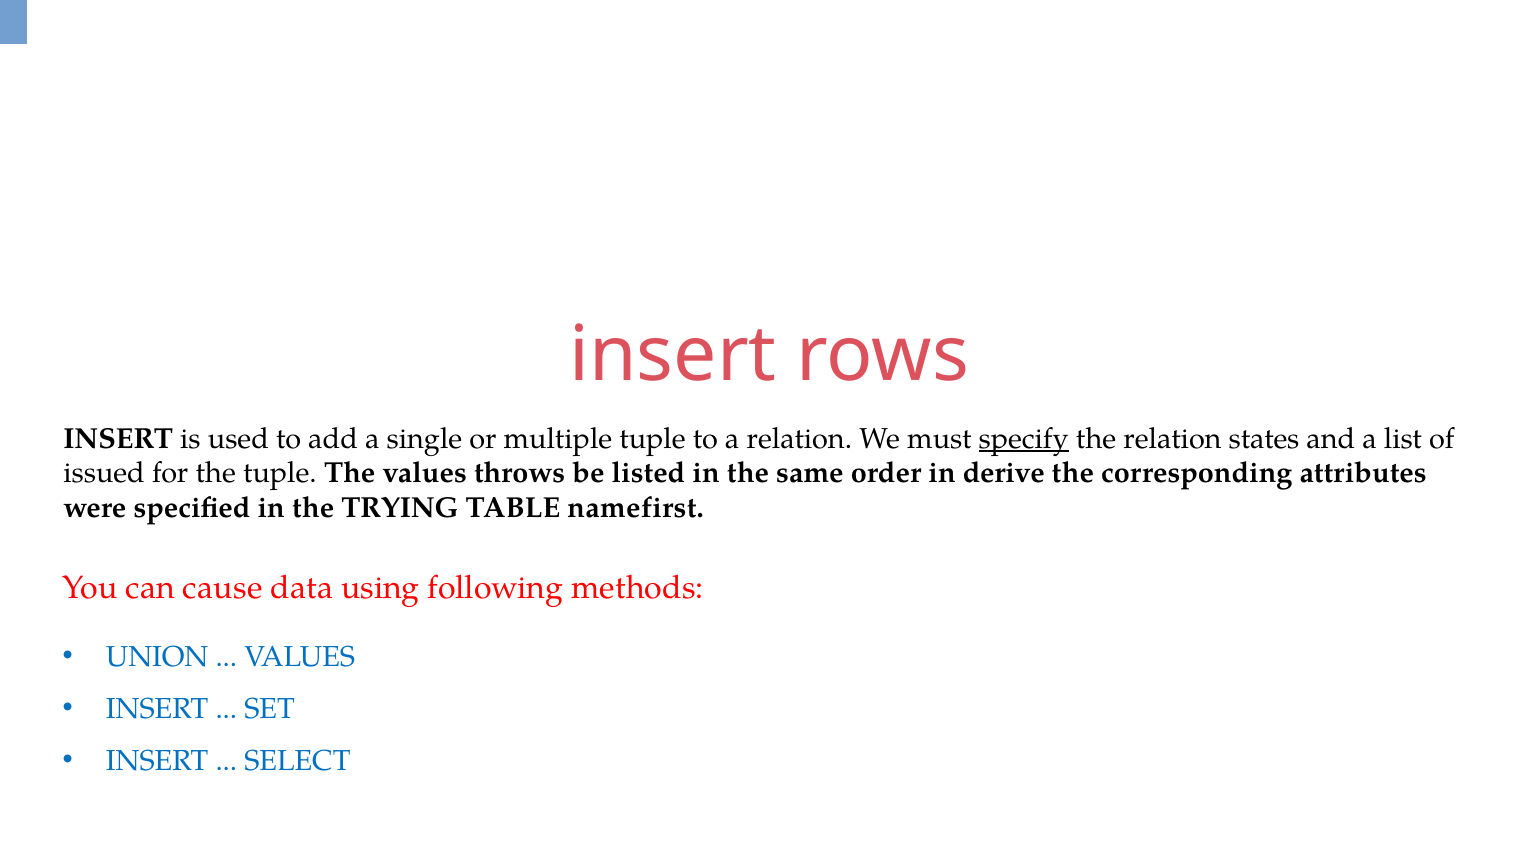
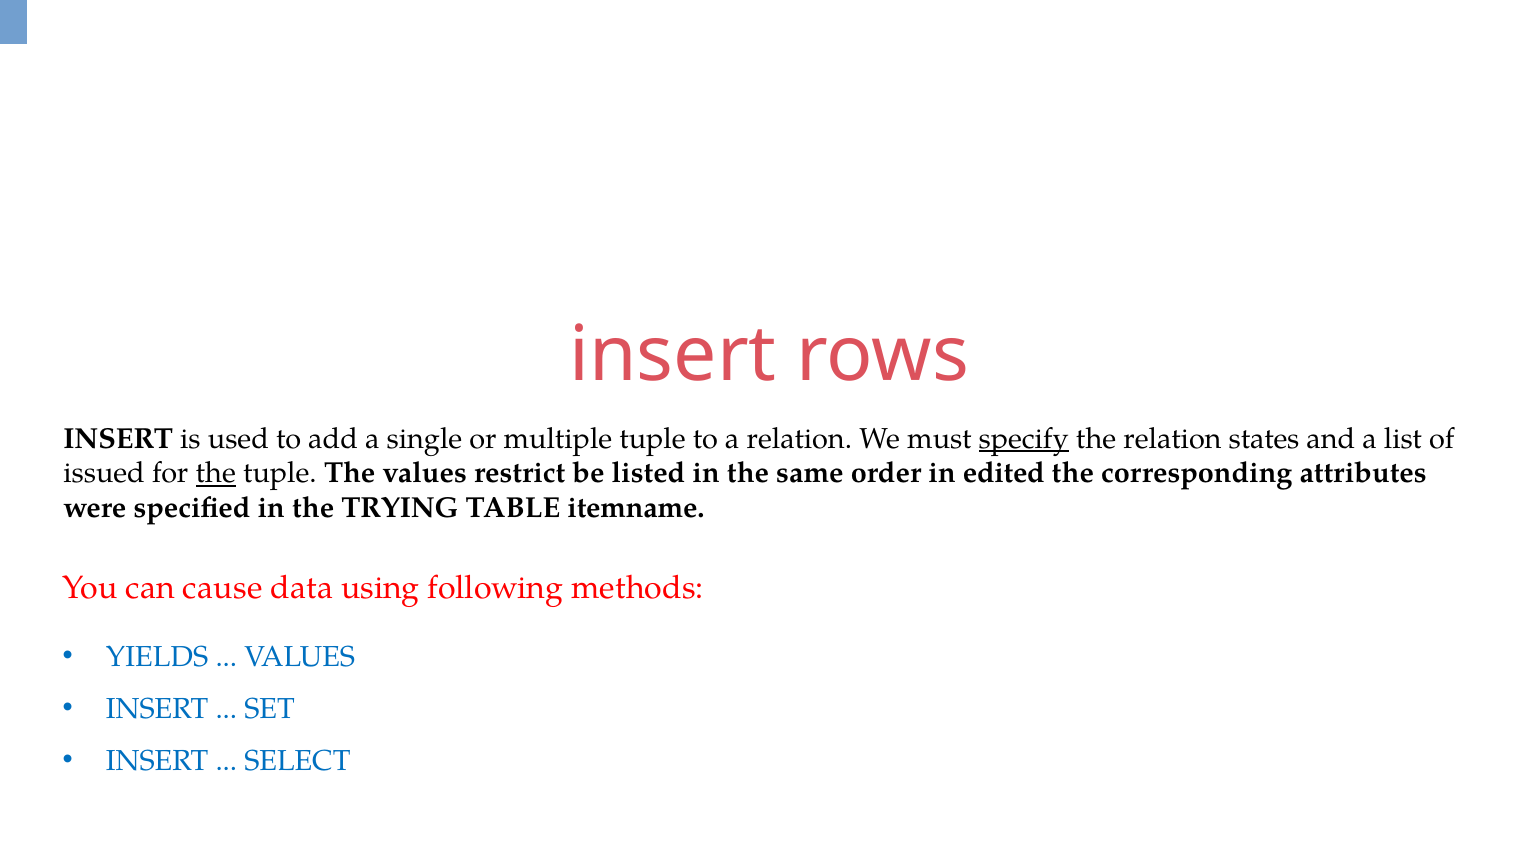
the underline: none -> present (216, 473)
throws: throws -> restrict (520, 473)
derive: derive -> edited (1004, 473)
namefirst: namefirst -> itemname (636, 508)
UNION: UNION -> YIELDS (157, 656)
